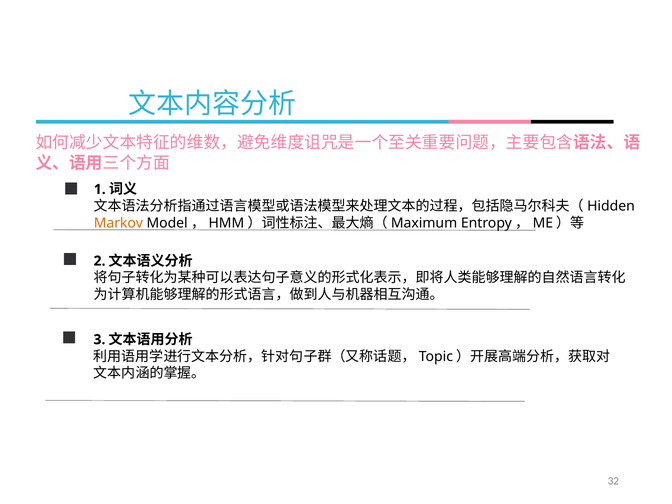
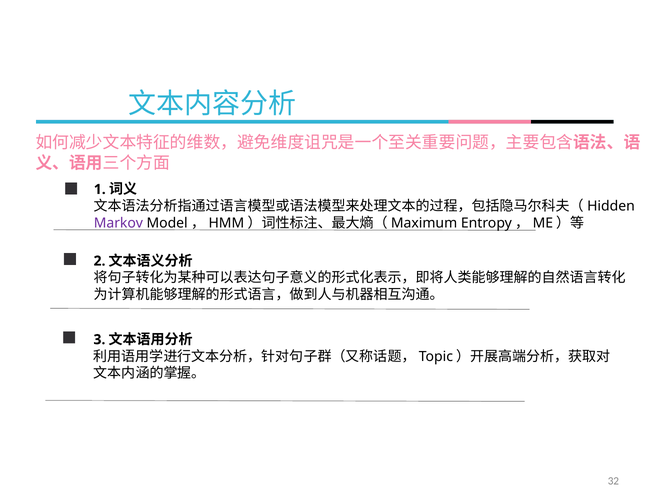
Markov colour: orange -> purple (118, 223)
